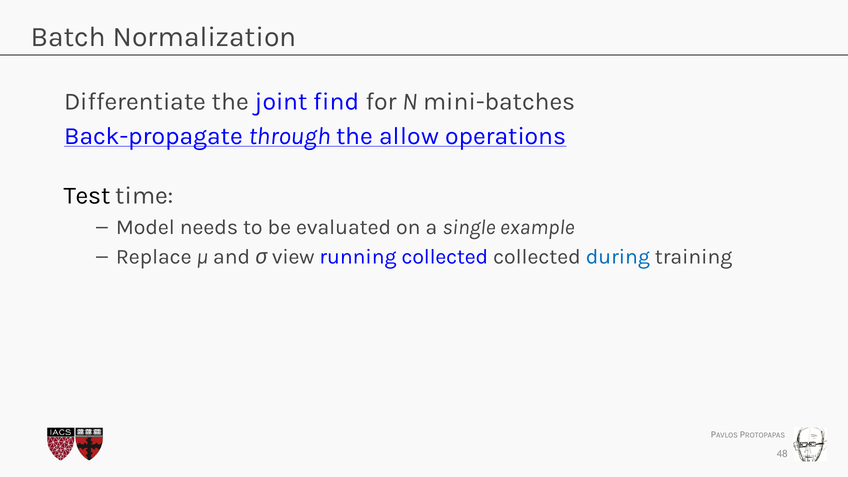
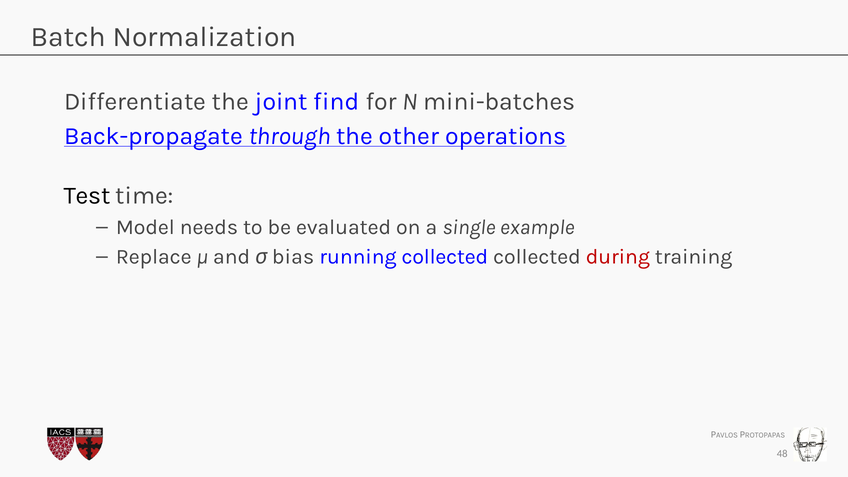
allow: allow -> other (409, 136)
view: view -> bias (293, 257)
during colour: blue -> red (618, 257)
